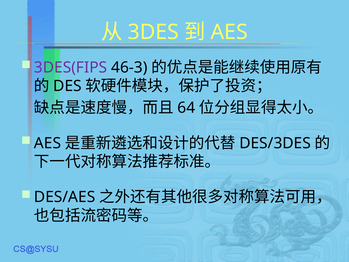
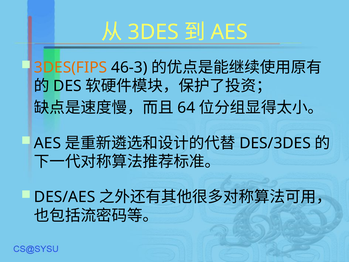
3DES(FIPS colour: purple -> orange (71, 67)
